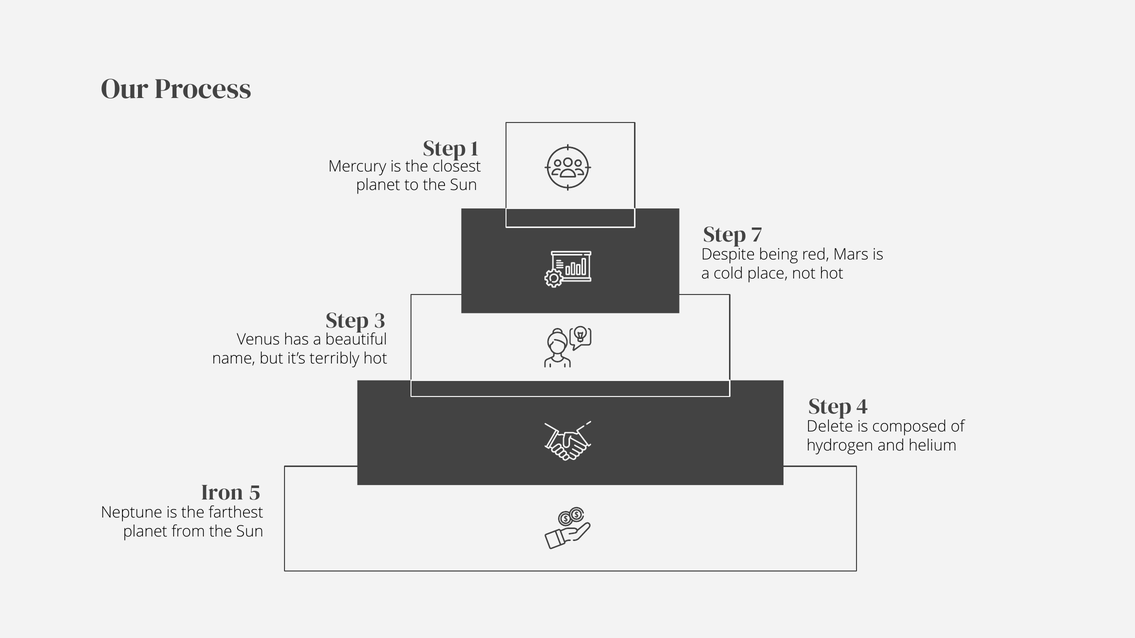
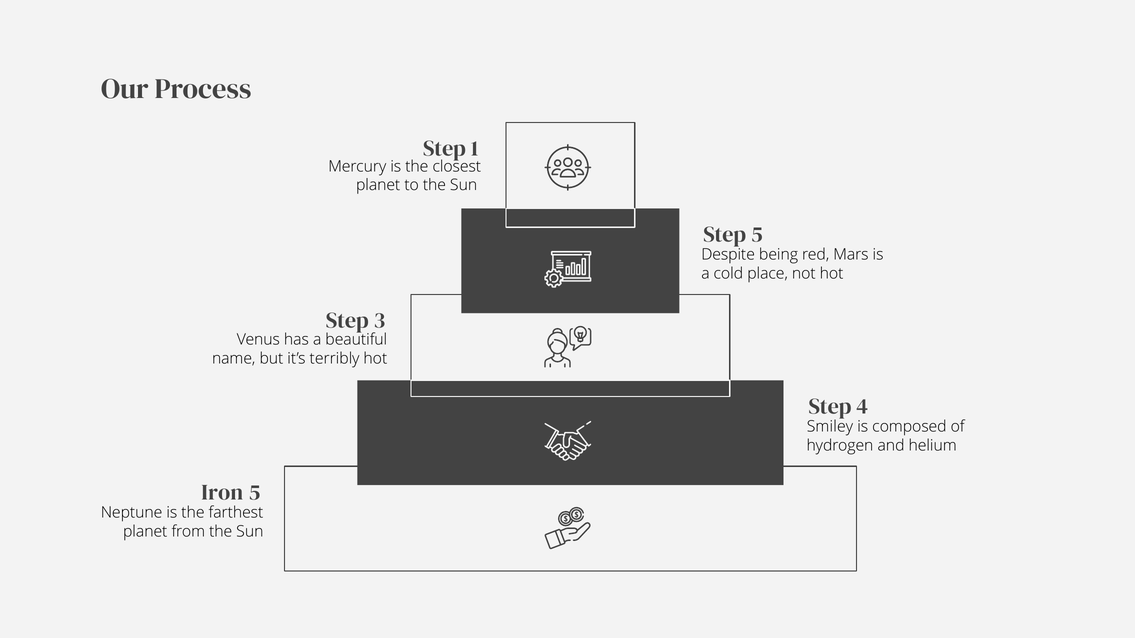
Step 7: 7 -> 5 (757, 235)
Delete: Delete -> Smiley (830, 427)
